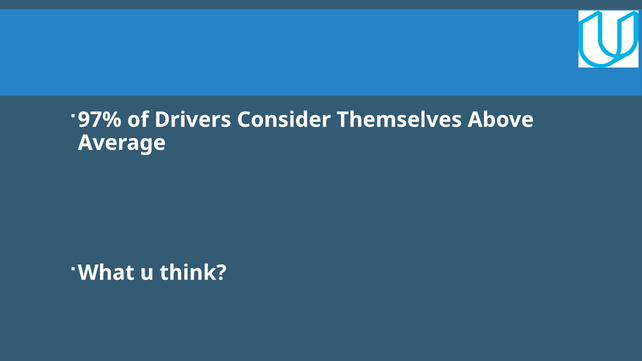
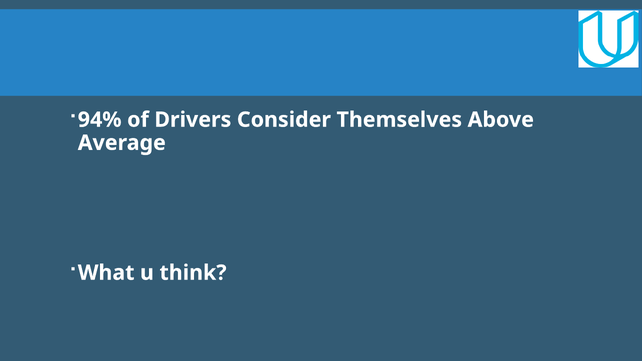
97%: 97% -> 94% (100, 120)
